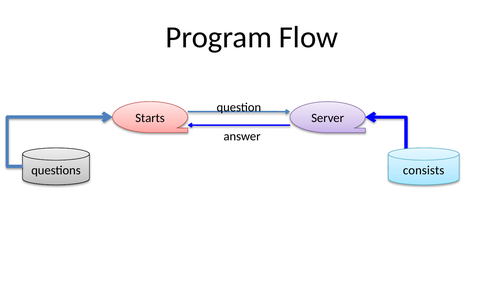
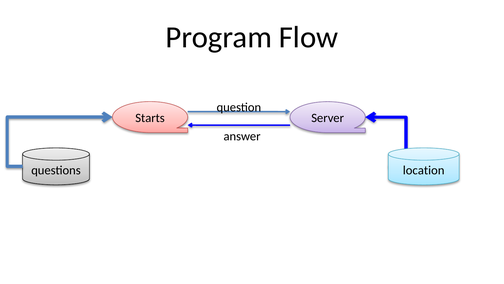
consists: consists -> location (424, 170)
